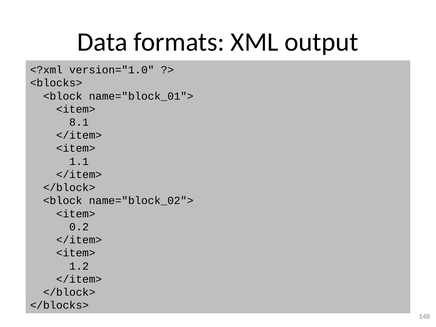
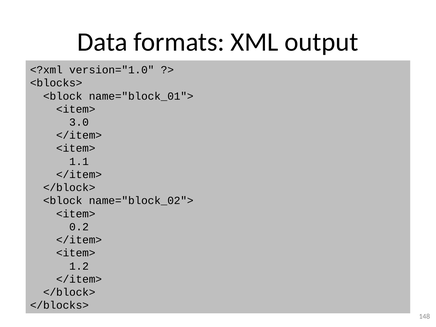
8.1: 8.1 -> 3.0 (79, 122)
